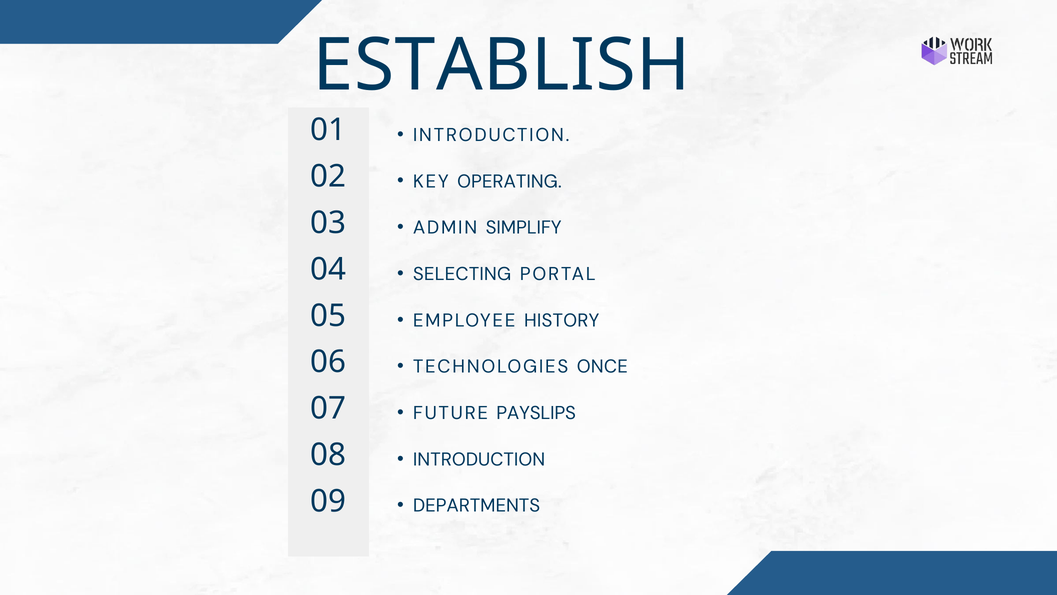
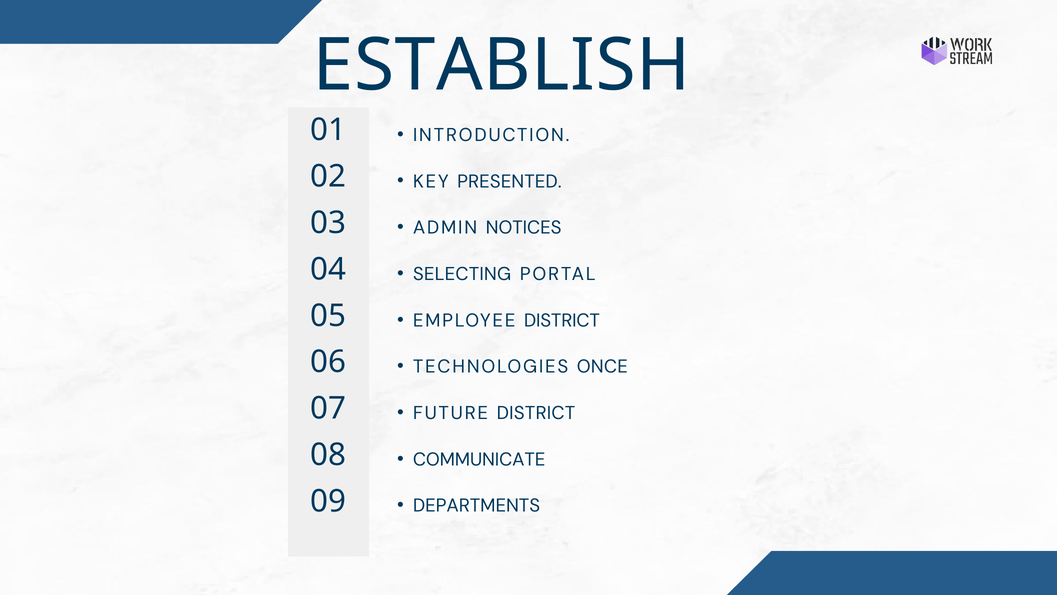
OPERATING: OPERATING -> PRESENTED (509, 181)
SIMPLIFY: SIMPLIFY -> NOTICES (524, 228)
EMPLOYEE HISTORY: HISTORY -> DISTRICT (562, 320)
FUTURE PAYSLIPS: PAYSLIPS -> DISTRICT (536, 413)
INTRODUCTION: INTRODUCTION -> COMMUNICATE (479, 459)
